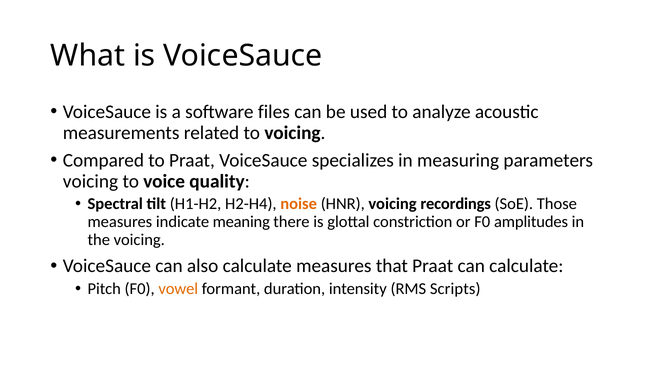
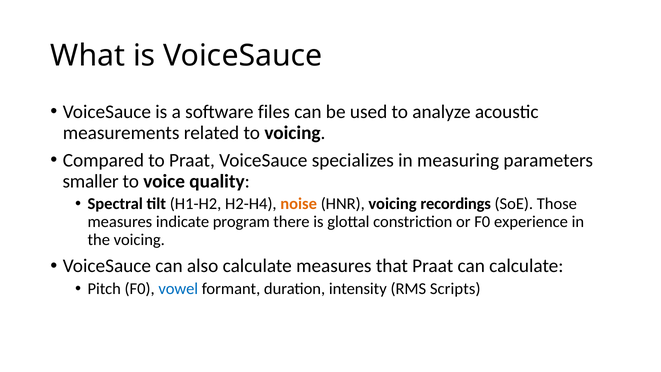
voicing: voicing -> smaller (91, 181)
meaning: meaning -> program (241, 222)
amplitudes: amplitudes -> experience (531, 222)
vowel colour: orange -> blue (178, 289)
